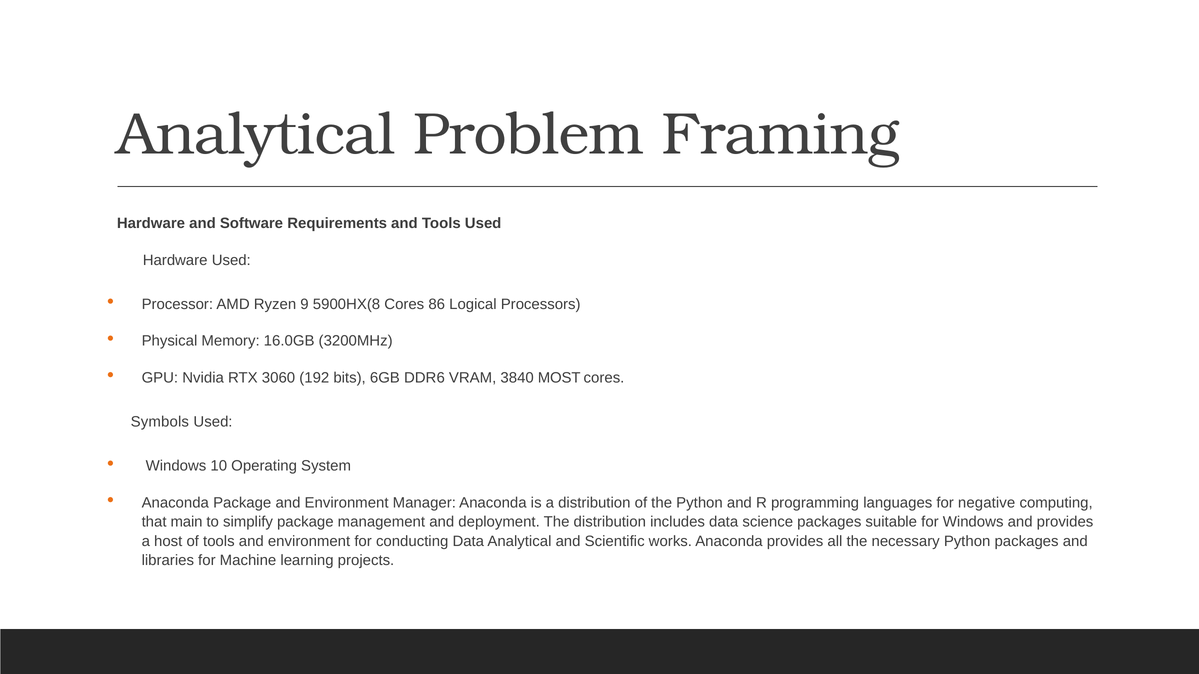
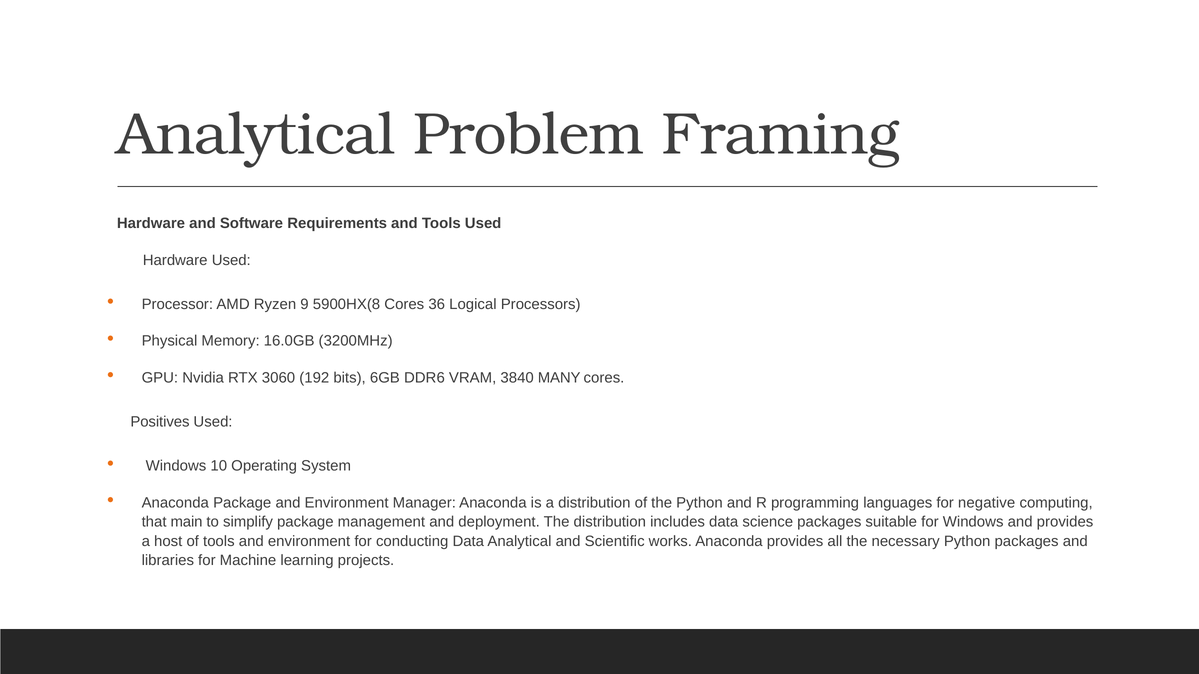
86: 86 -> 36 (437, 305)
MOST: MOST -> MANY (559, 378)
Symbols: Symbols -> Positives (160, 422)
